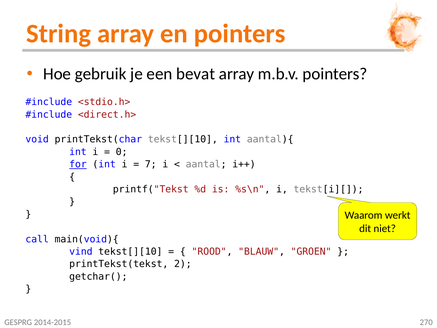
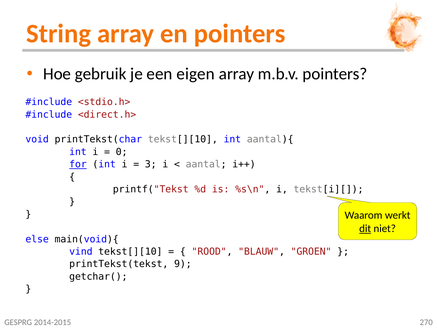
bevat: bevat -> eigen (196, 74)
7: 7 -> 3 (151, 164)
dit underline: none -> present (365, 228)
call: call -> else (37, 239)
2: 2 -> 9 (183, 264)
